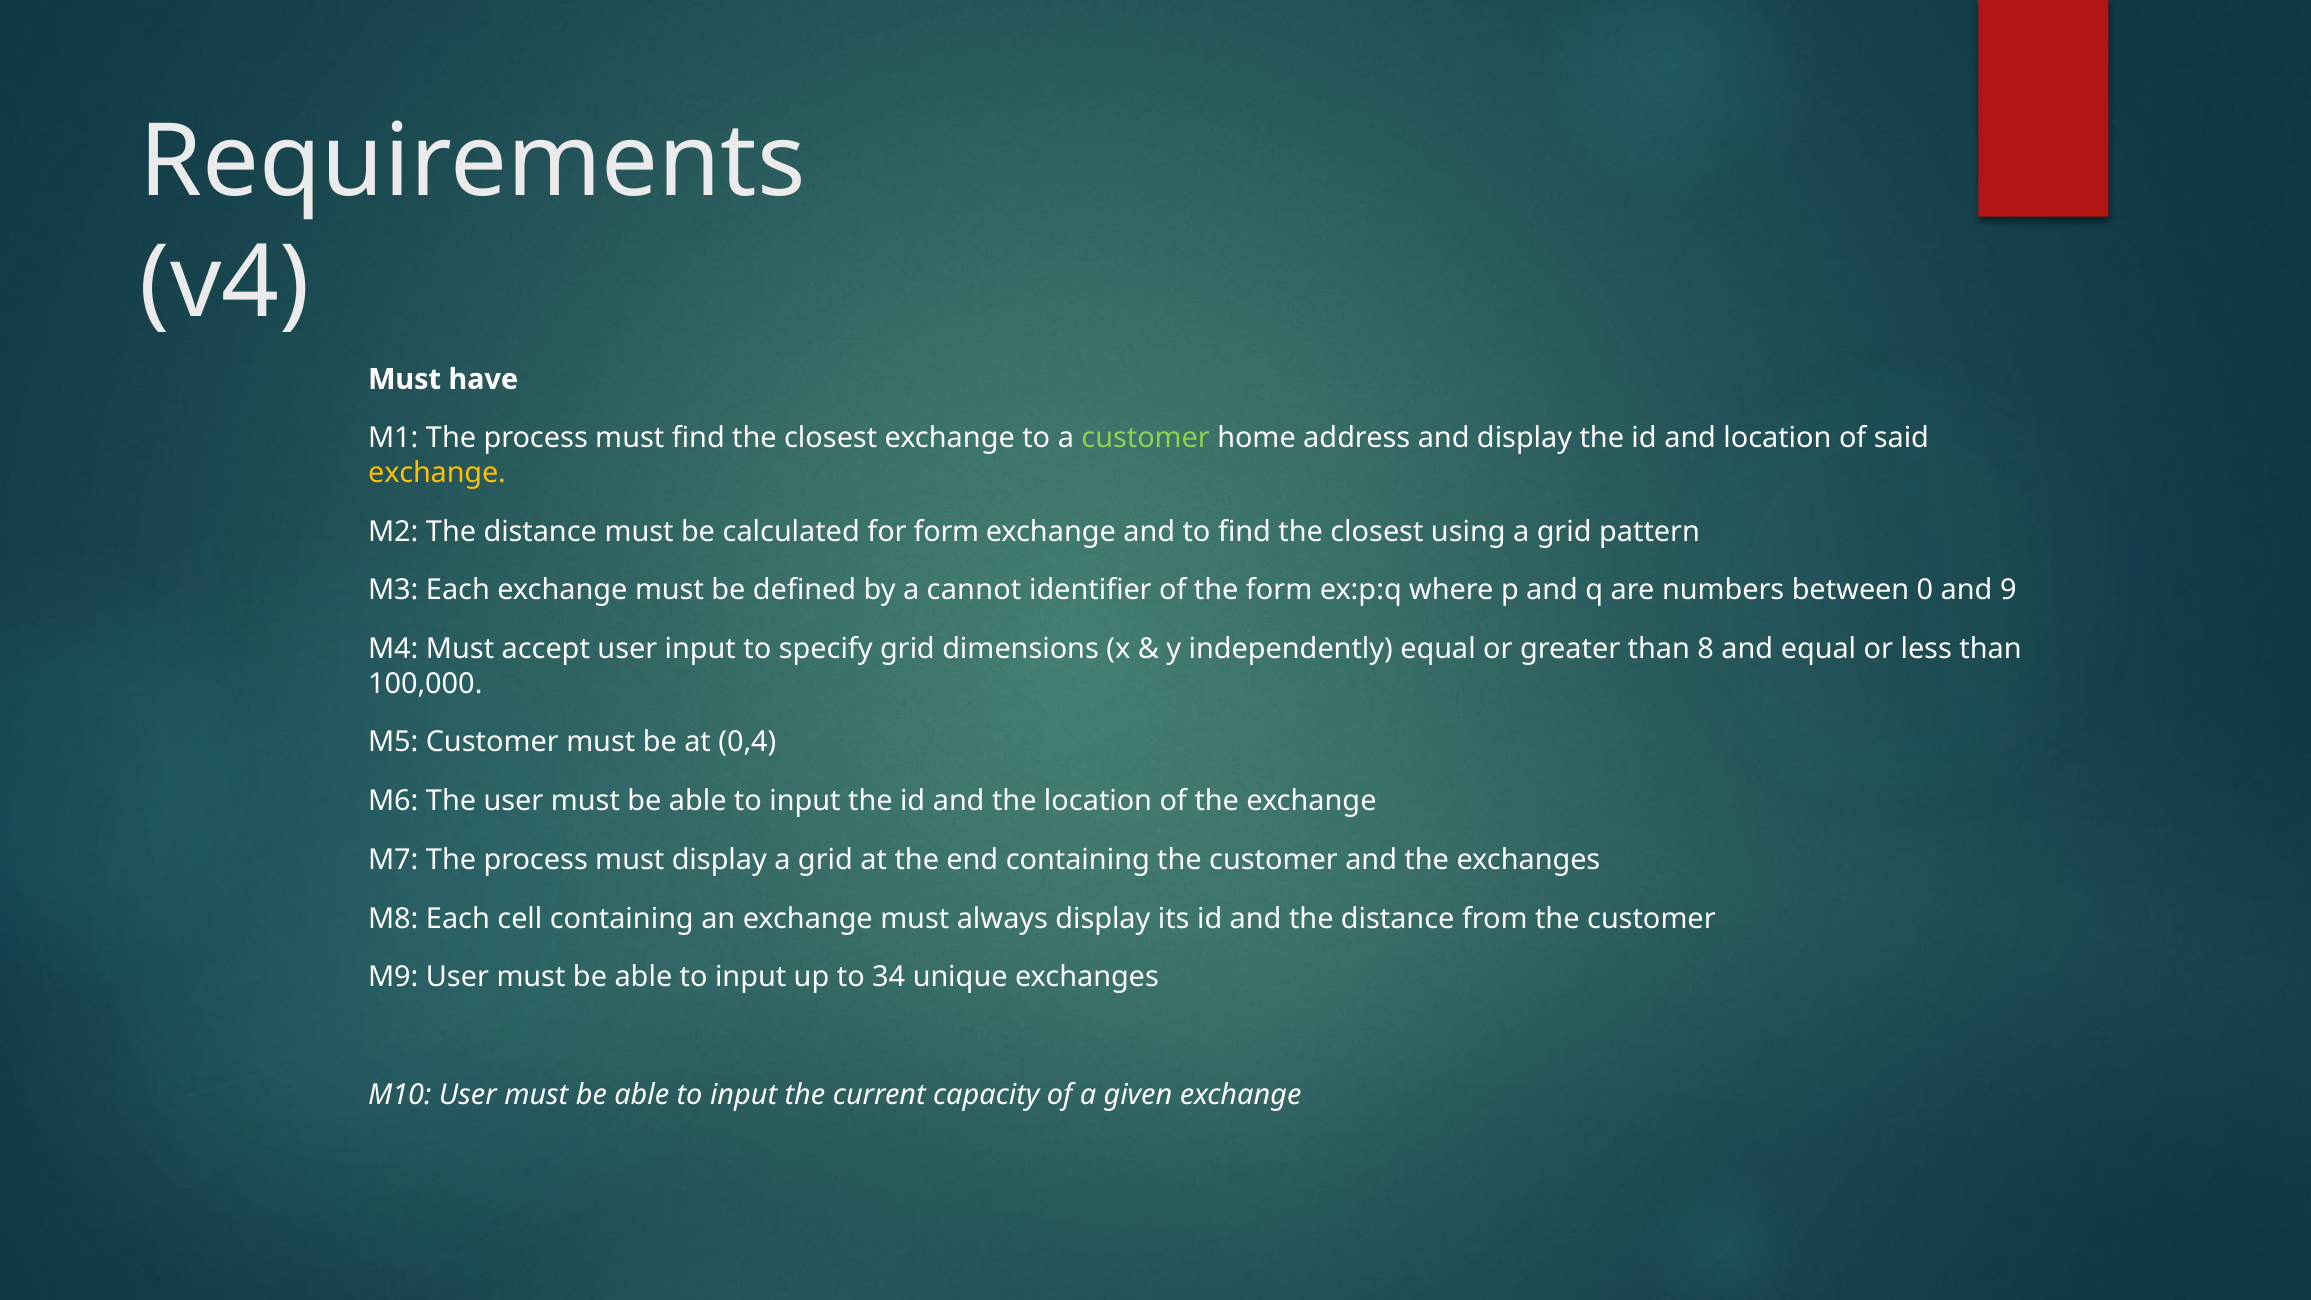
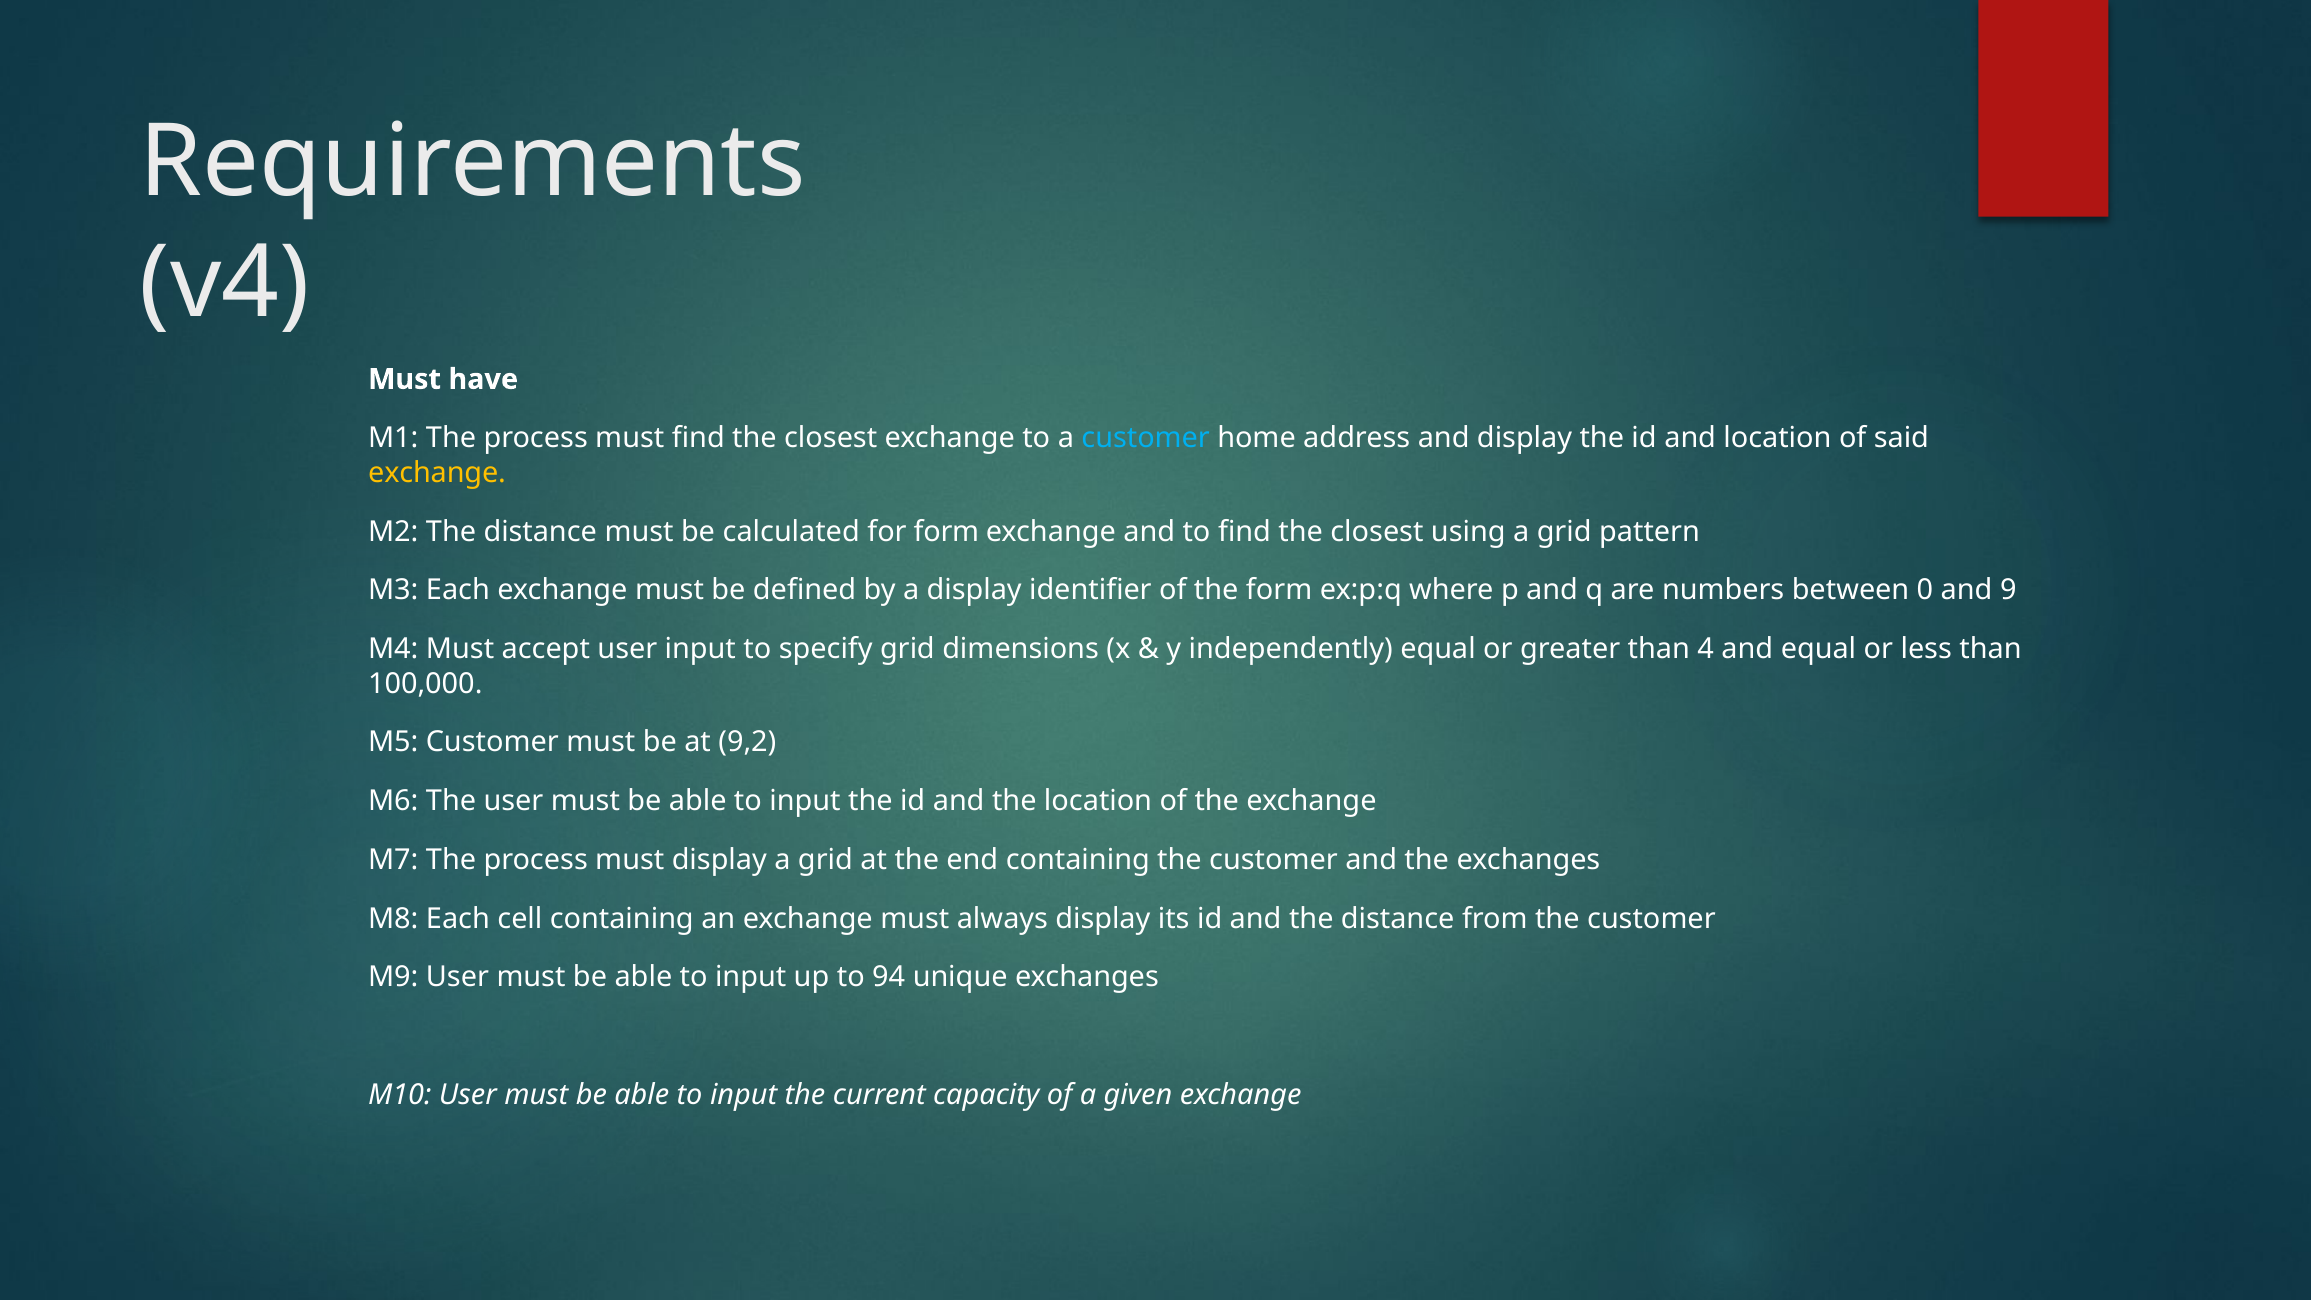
customer colour: light green -> light blue (1146, 438)
a cannot: cannot -> display (974, 590)
8: 8 -> 4 (1706, 649)
0,4: 0,4 -> 9,2 (747, 742)
34: 34 -> 94 (889, 977)
